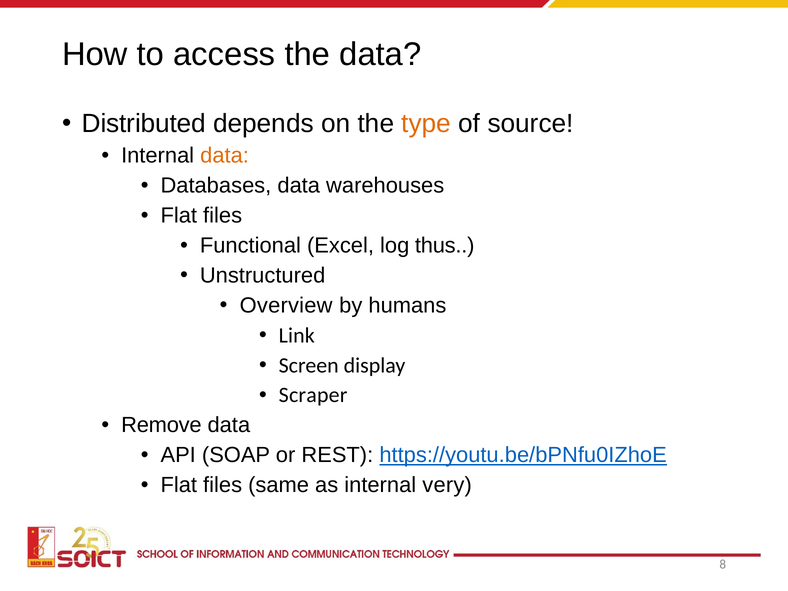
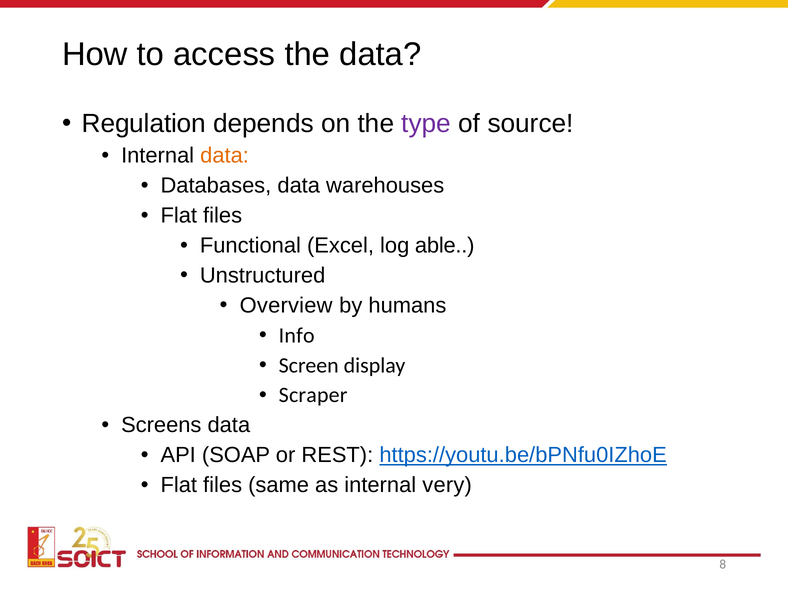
Distributed: Distributed -> Regulation (144, 123)
type colour: orange -> purple (426, 123)
thus: thus -> able (445, 246)
Link: Link -> Info (297, 335)
Remove: Remove -> Screens (161, 425)
